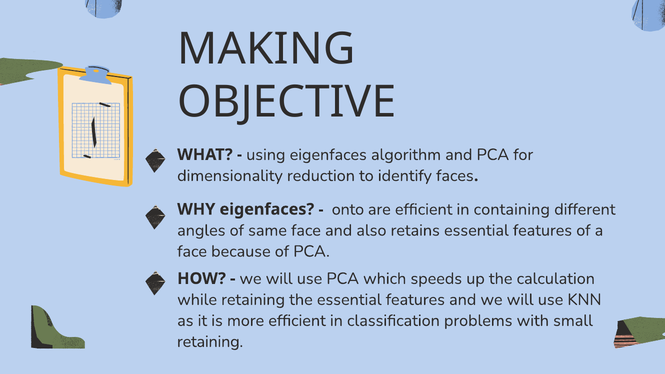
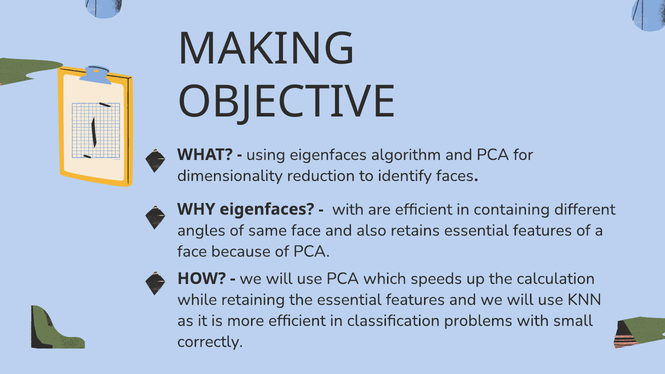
onto: onto -> with (348, 209)
retaining: retaining -> correctly (210, 342)
